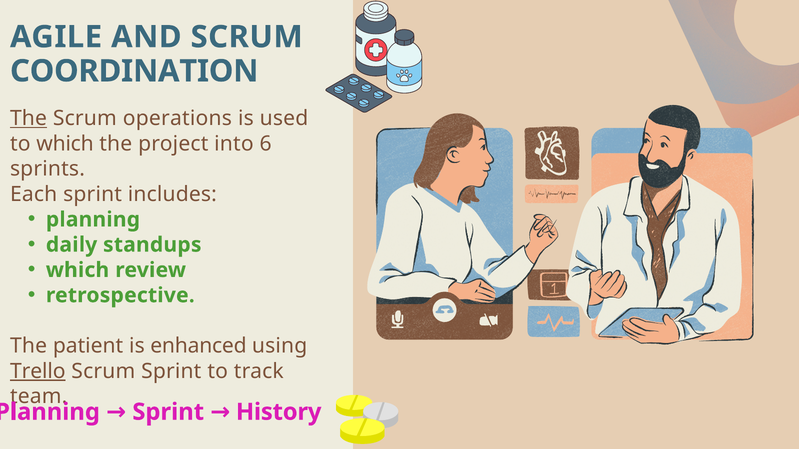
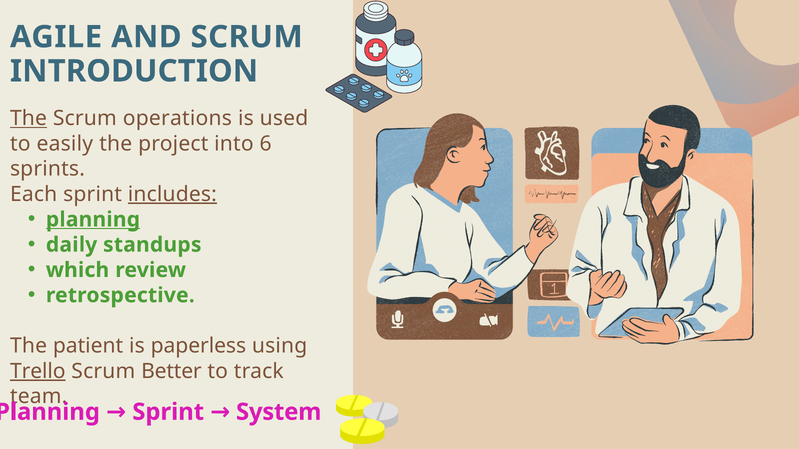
COORDINATION: COORDINATION -> INTRODUCTION (134, 71)
to which: which -> easily (65, 144)
includes underline: none -> present (172, 194)
planning underline: none -> present (93, 220)
enhanced: enhanced -> paperless (198, 346)
Scrum Sprint: Sprint -> Better (171, 371)
History: History -> System (279, 412)
